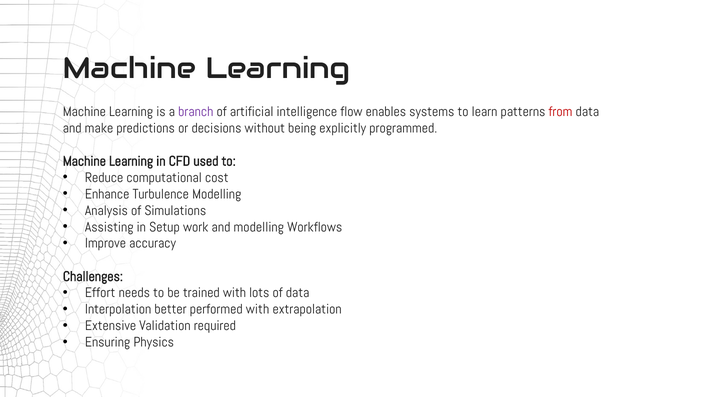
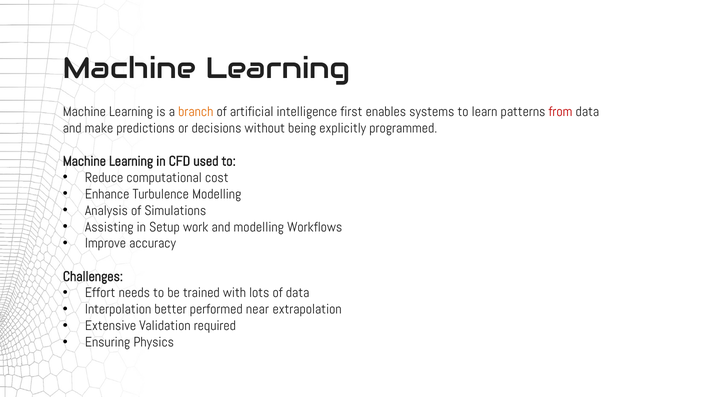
branch colour: purple -> orange (196, 112)
flow: flow -> first (351, 112)
performed with: with -> near (258, 309)
